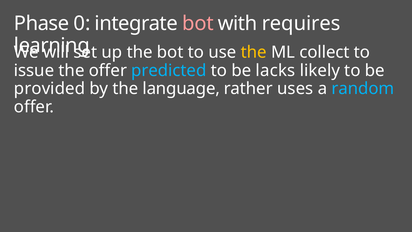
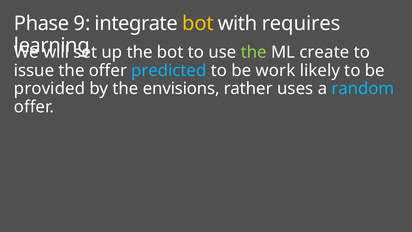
0: 0 -> 9 (82, 24)
bot colour: pink -> yellow (198, 24)
the colour: yellow -> light green (254, 52)
collect: collect -> create (324, 52)
lacks: lacks -> work (275, 70)
language: language -> envisions (181, 89)
